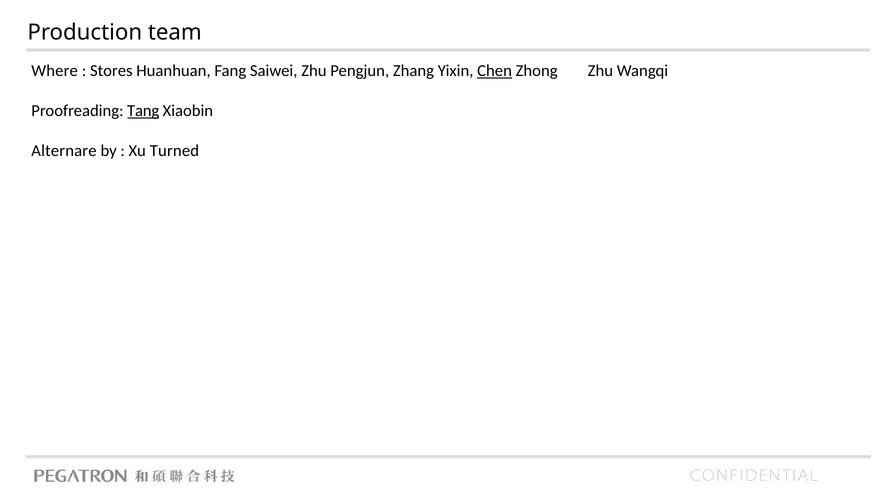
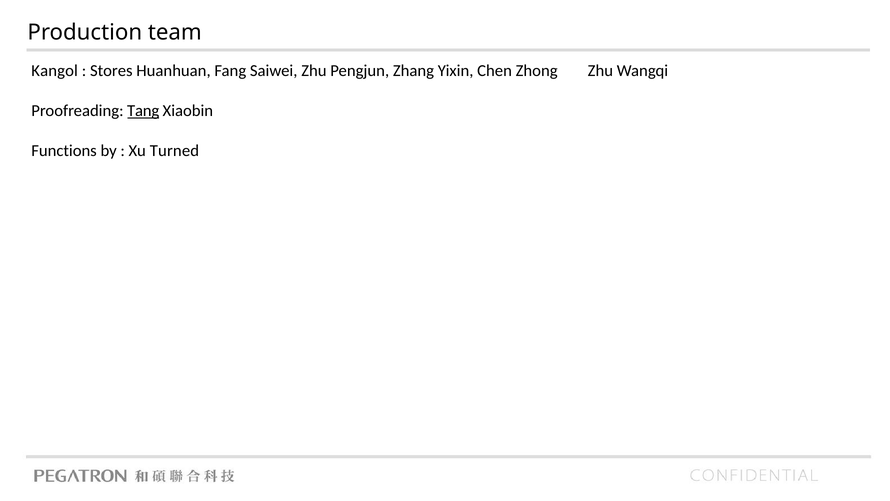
Where: Where -> Kangol (55, 71)
Chen underline: present -> none (495, 71)
Alternare: Alternare -> Functions (64, 151)
